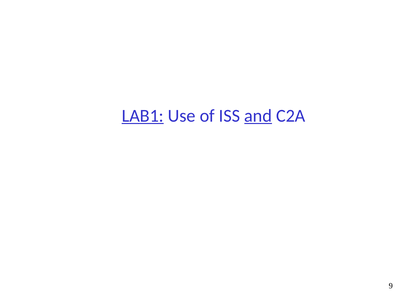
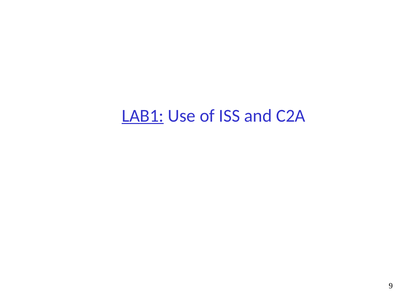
and underline: present -> none (258, 116)
